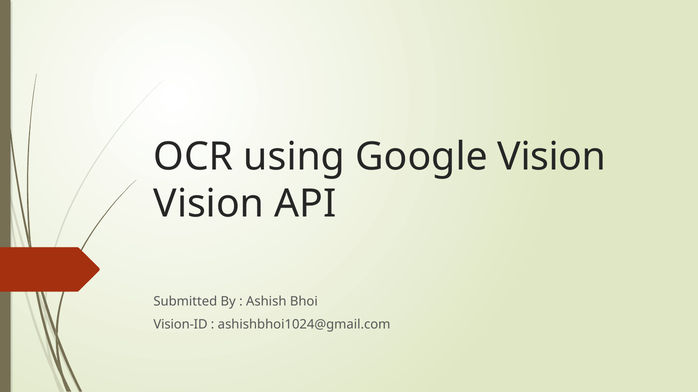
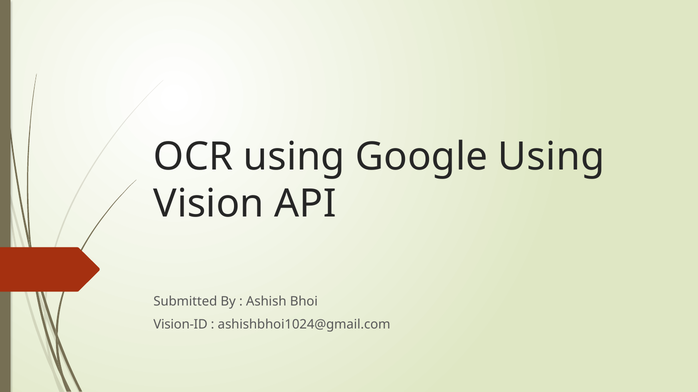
Google Vision: Vision -> Using (551, 157)
